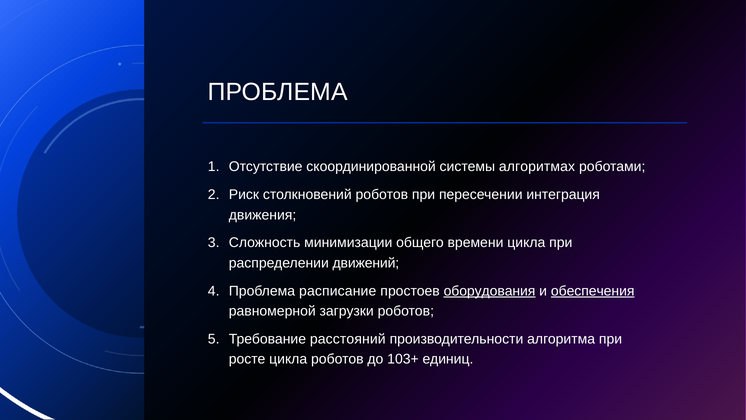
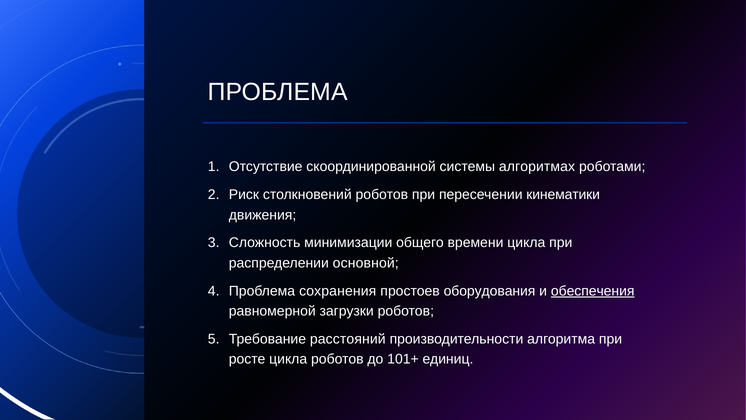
интеграция: интеграция -> кинематики (563, 195)
движений: движений -> основной (366, 263)
расписание: расписание -> сохранения (338, 291)
оборудования underline: present -> none (490, 291)
103+: 103+ -> 101+ (403, 359)
